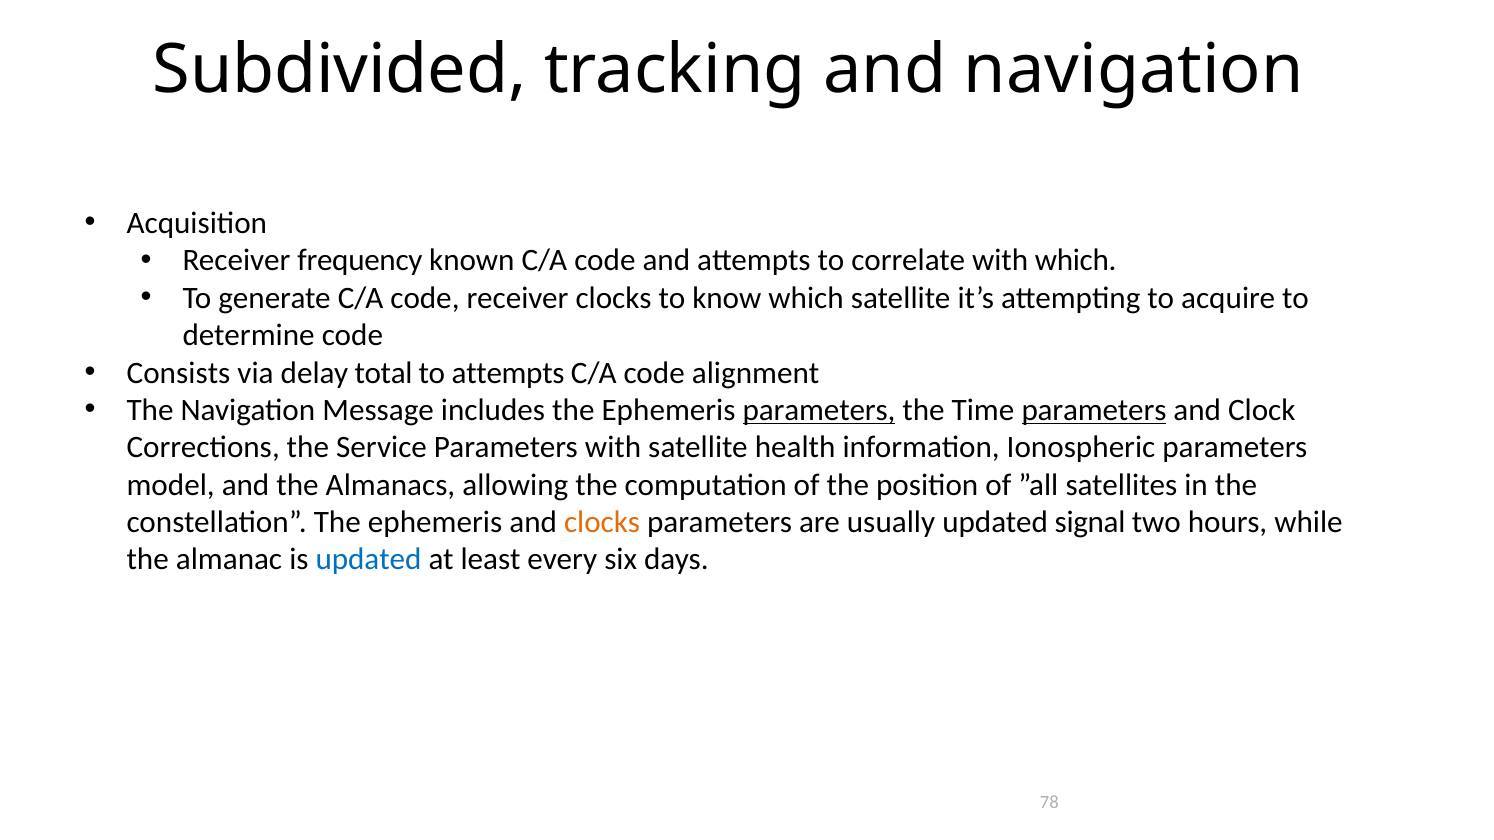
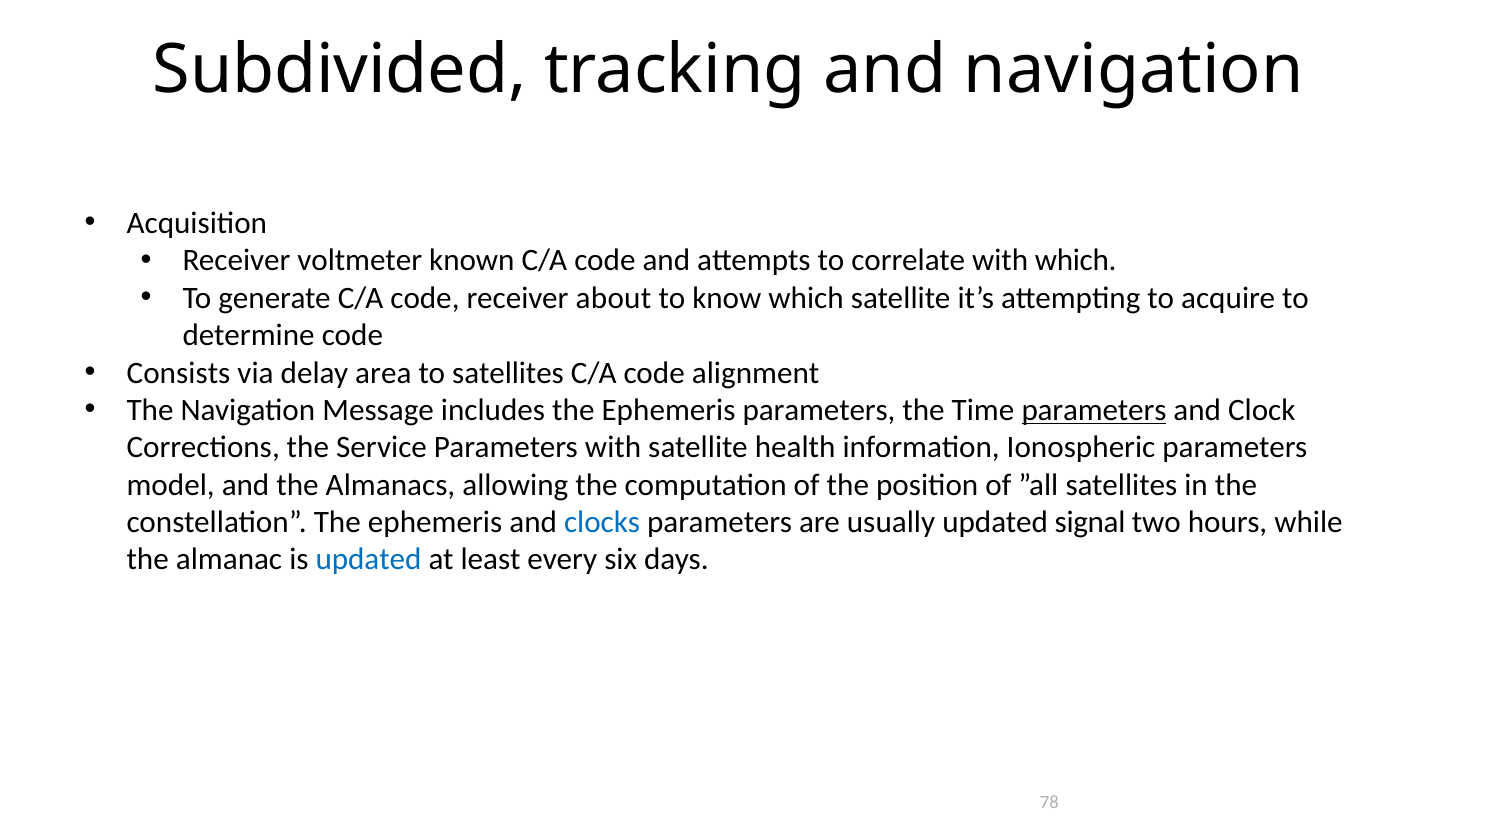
frequency: frequency -> voltmeter (360, 261)
receiver clocks: clocks -> about (613, 298)
total: total -> area (383, 373)
to attempts: attempts -> satellites (508, 373)
parameters underline: present -> none (819, 410)
clocks colour: orange -> blue (602, 522)
